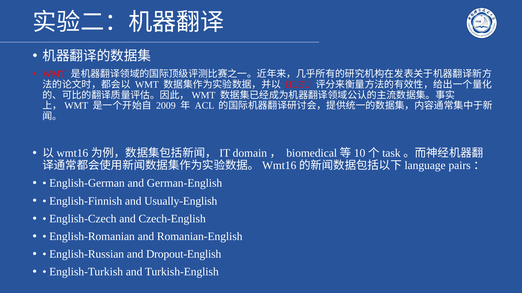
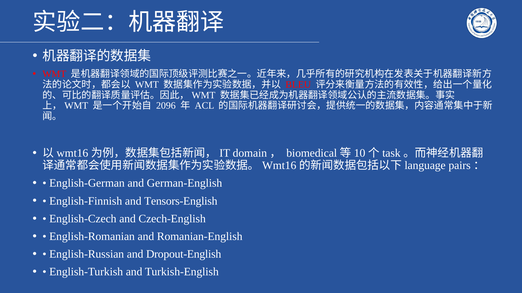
2009: 2009 -> 2096 (166, 106)
Usually-English: Usually-English -> Tensors-English (181, 201)
